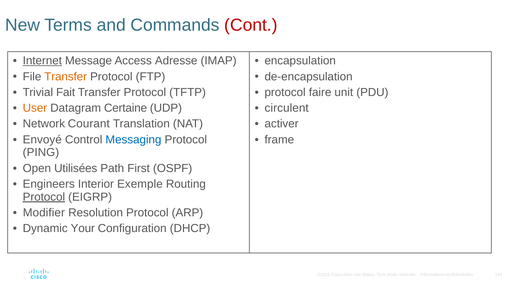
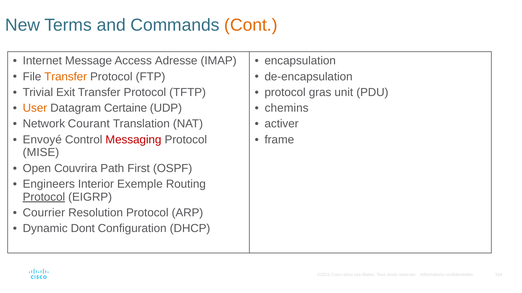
Cont colour: red -> orange (251, 25)
Internet underline: present -> none (42, 61)
Fait: Fait -> Exit (66, 92)
faire: faire -> gras (320, 92)
circulent: circulent -> chemins (287, 108)
Messaging colour: blue -> red (133, 140)
PING: PING -> MISE (41, 153)
Utilisées: Utilisées -> Couvrira (76, 169)
Modifier: Modifier -> Courrier (44, 213)
Your: Your -> Dont (83, 229)
